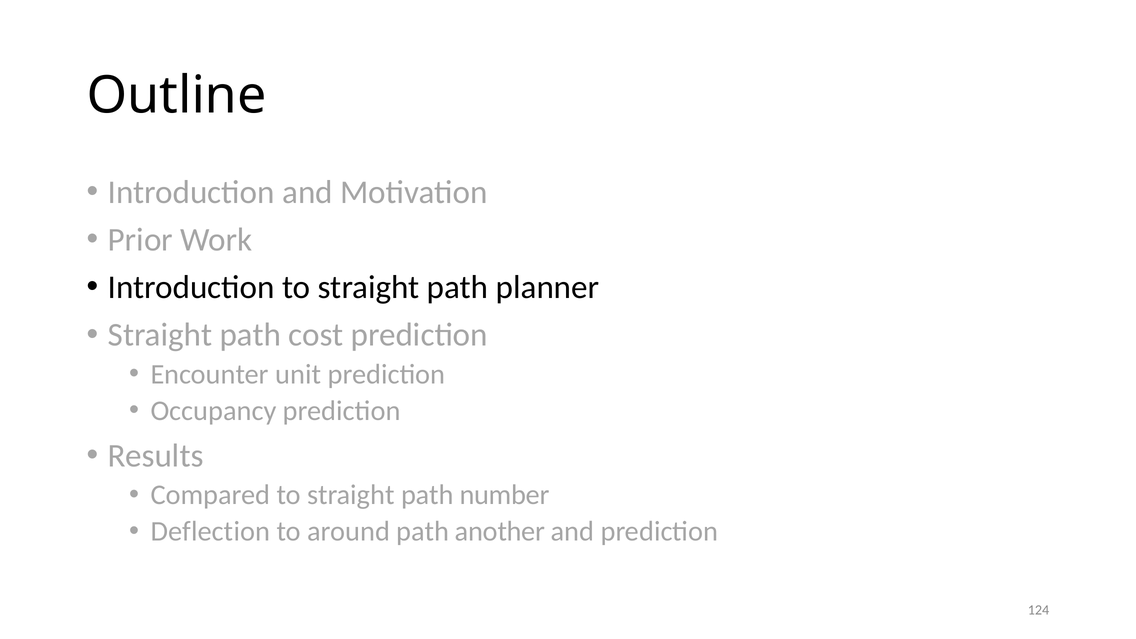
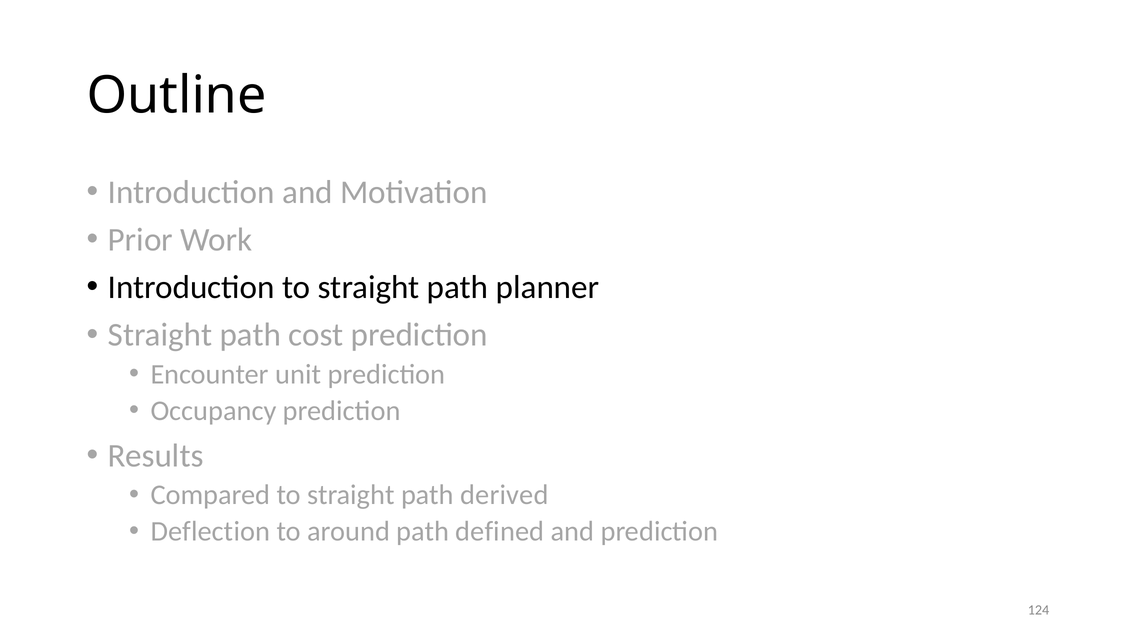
number: number -> derived (504, 495)
another: another -> defined (500, 531)
